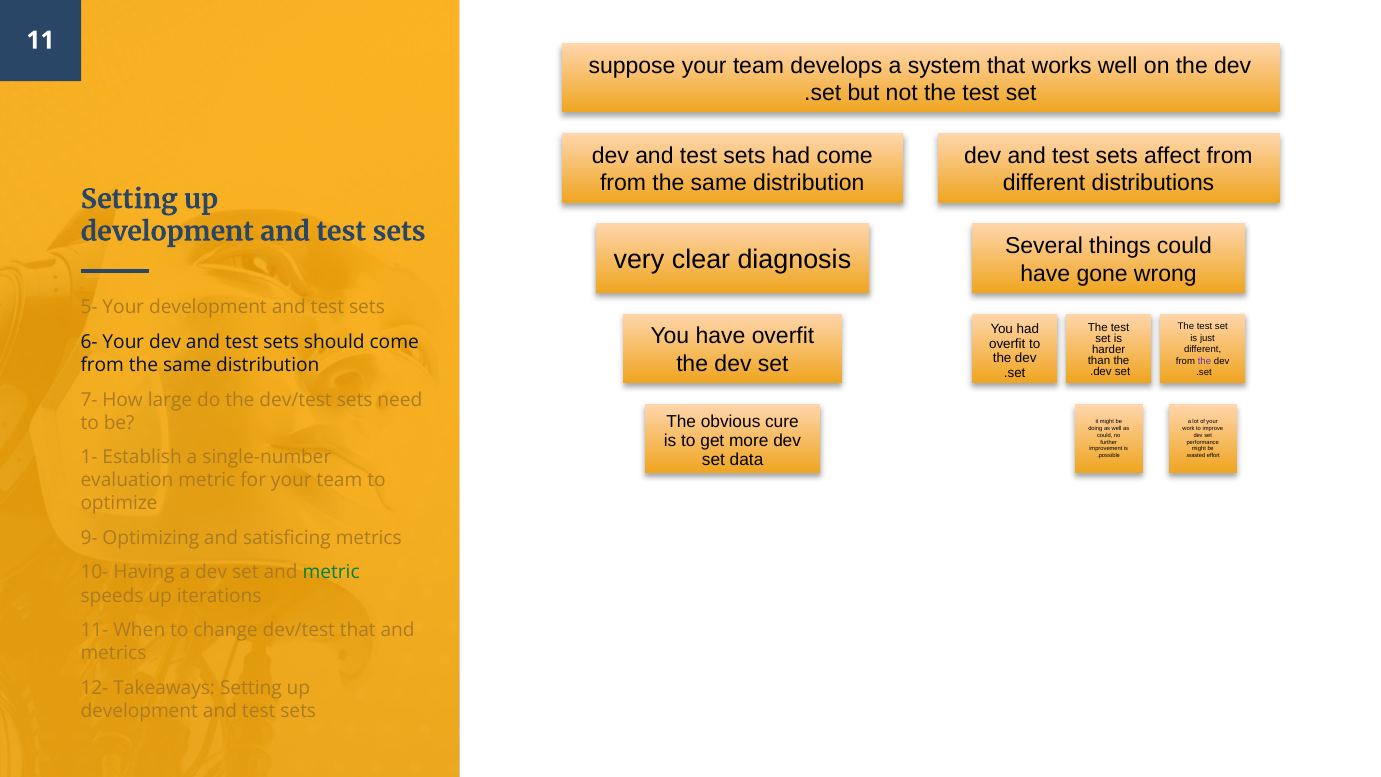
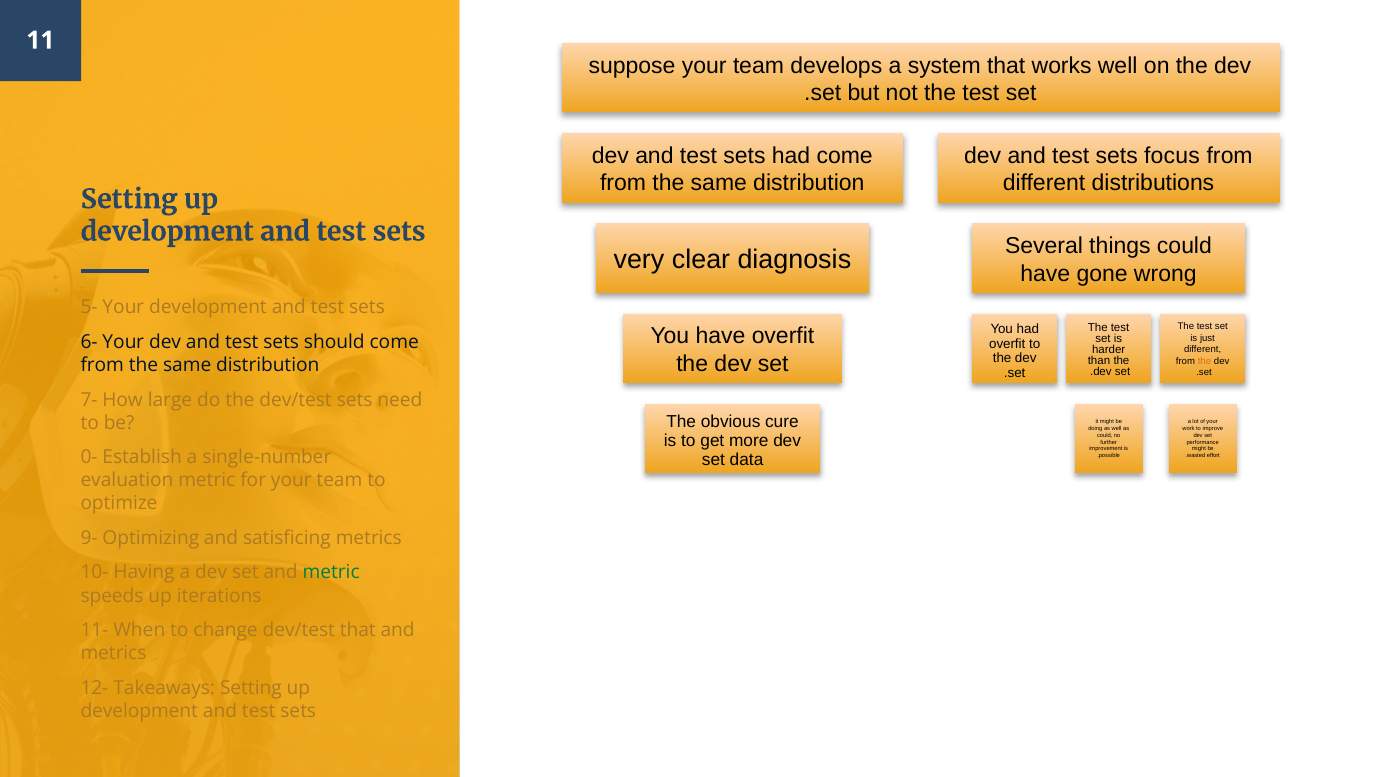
affect: affect -> focus (1172, 156)
the colour: purple -> orange (1204, 361)
1-: 1- -> 0- (89, 457)
